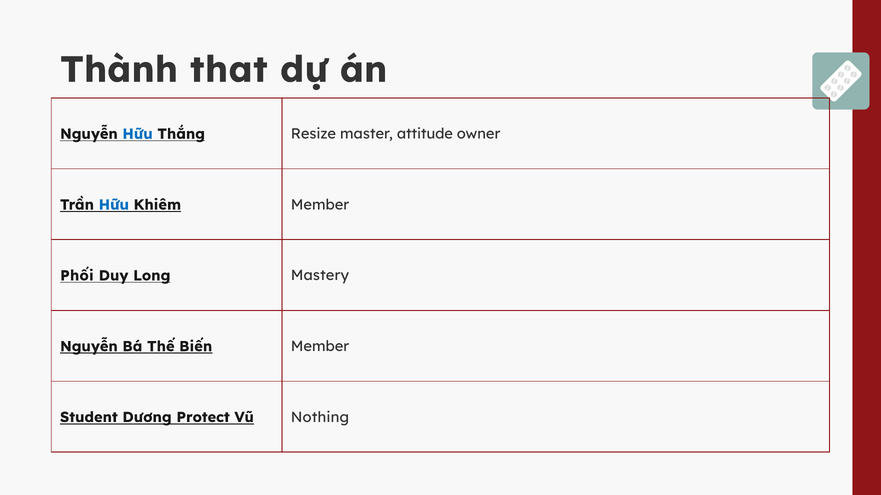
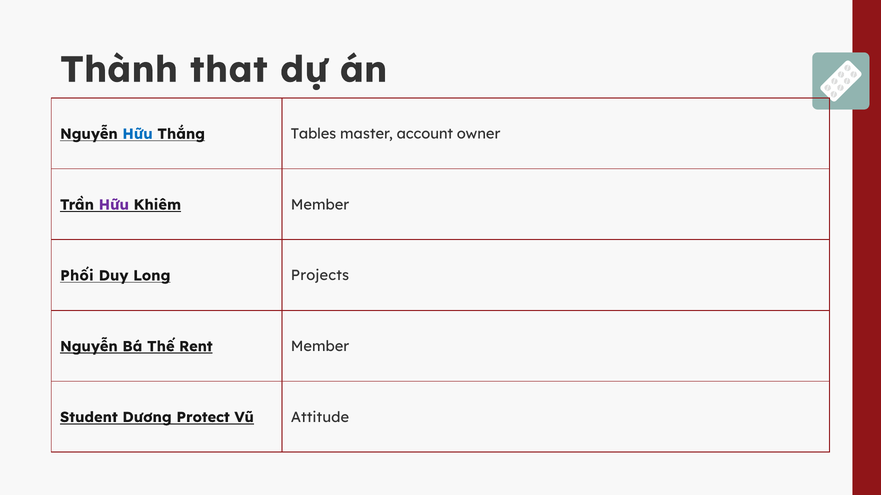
Resize: Resize -> Tables (313, 134)
attitude: attitude -> account (425, 134)
Hữu colour: blue -> purple (114, 205)
Mastery: Mastery -> Projects (320, 276)
Biến: Biến -> Rent (196, 347)
Nothing: Nothing -> Attitude (320, 418)
